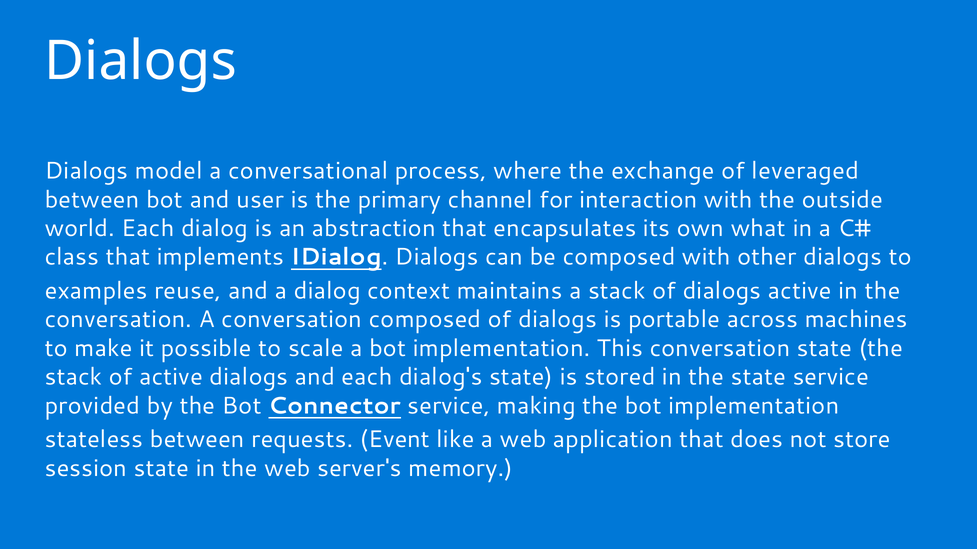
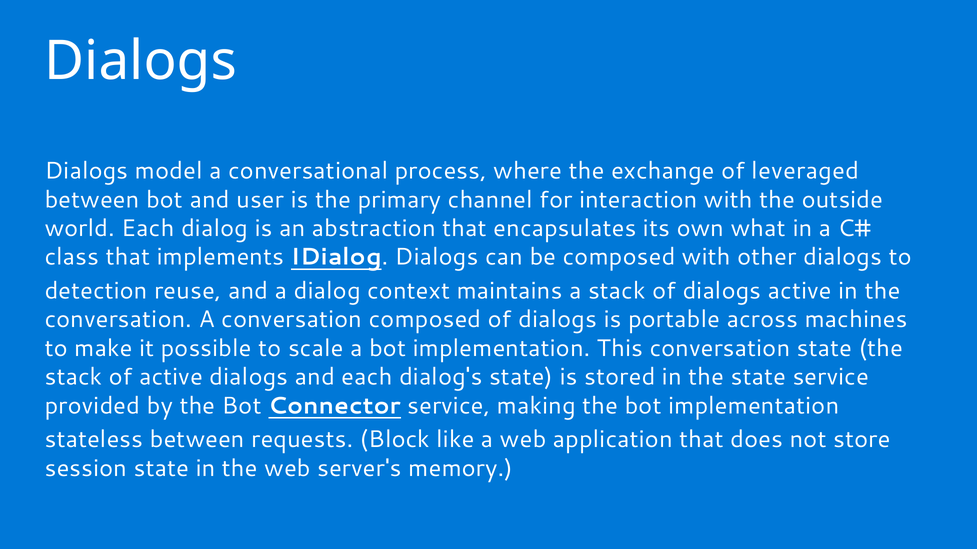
examples: examples -> detection (96, 291)
Event: Event -> Block (395, 440)
